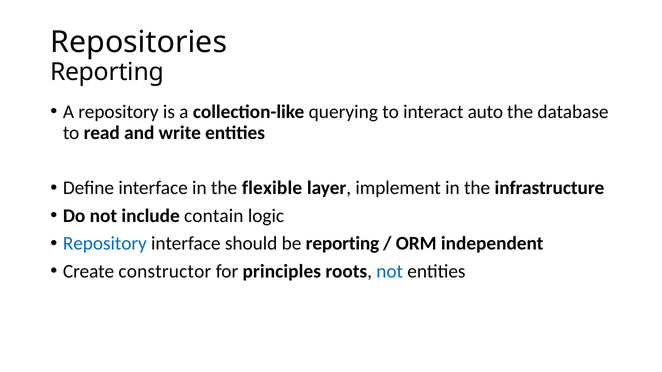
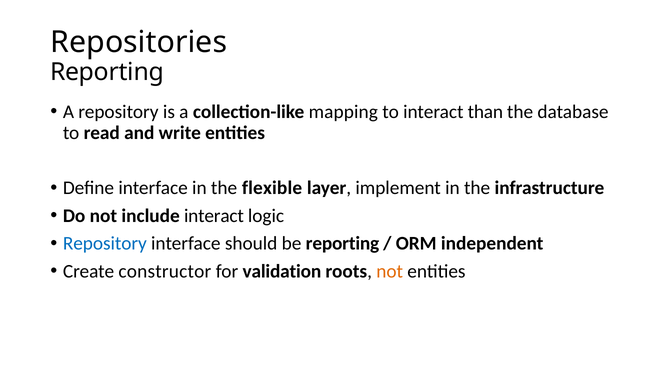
querying: querying -> mapping (343, 112)
auto: auto -> than (485, 112)
include contain: contain -> interact (214, 216)
principles: principles -> validation (282, 272)
not colour: blue -> orange (390, 272)
